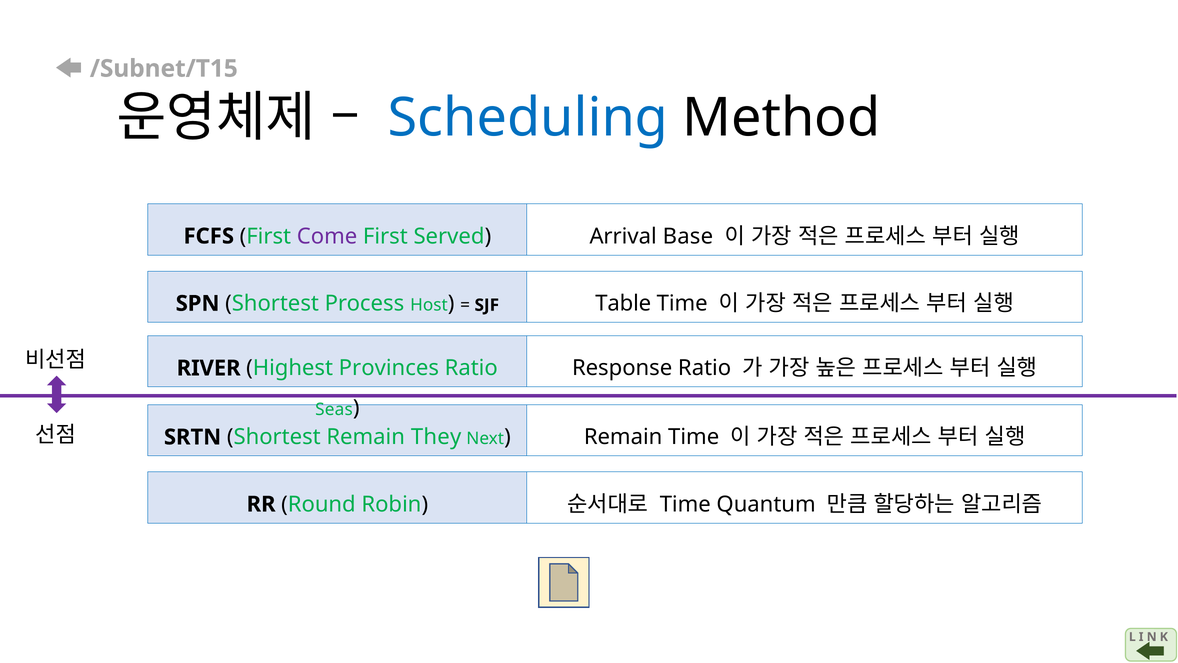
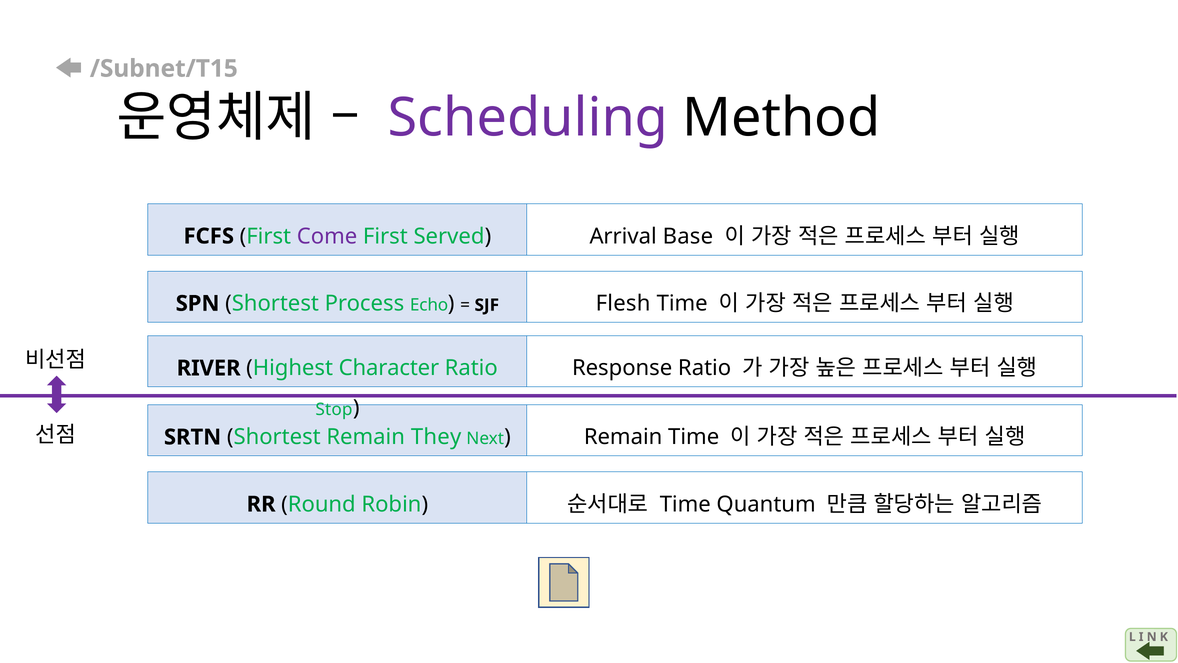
Scheduling colour: blue -> purple (528, 118)
Host: Host -> Echo (429, 305)
Table: Table -> Flesh (623, 303)
Provinces: Provinces -> Character (389, 368)
Seas: Seas -> Stop (334, 409)
